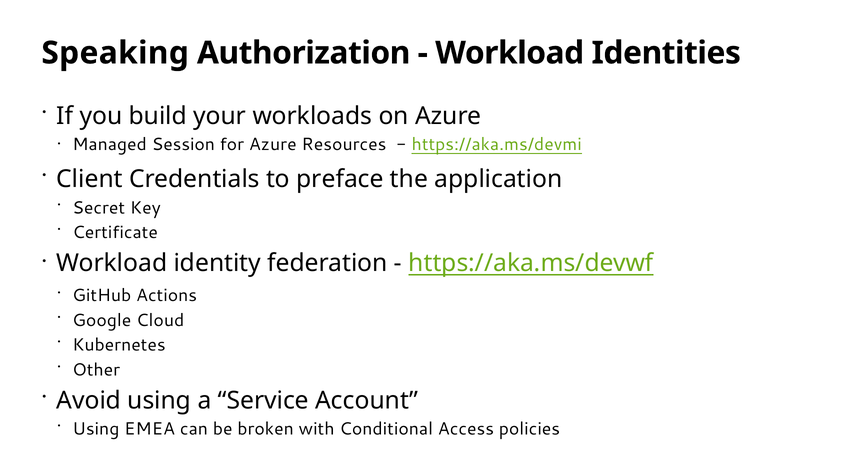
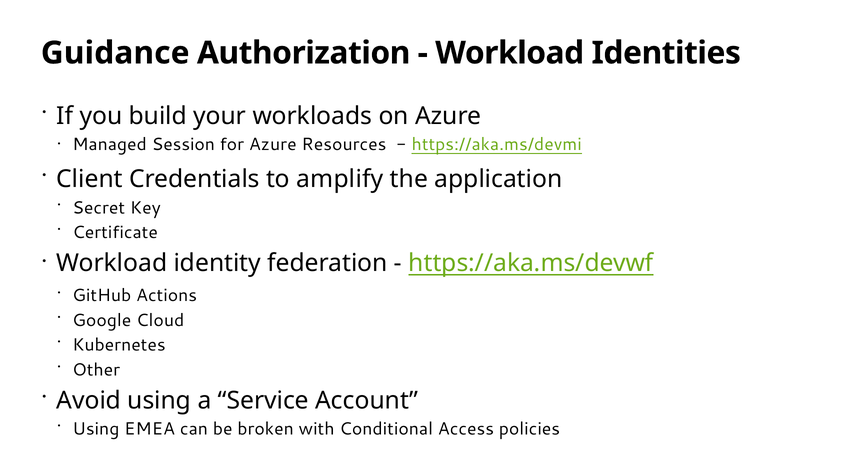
Speaking: Speaking -> Guidance (115, 53)
preface: preface -> amplify (340, 179)
